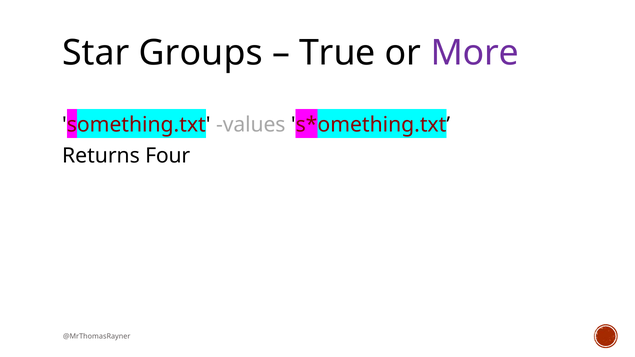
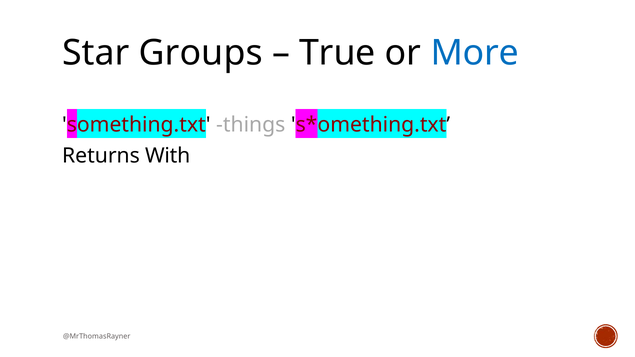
More colour: purple -> blue (475, 53)
values: values -> things (251, 125)
Four: Four -> With (168, 156)
